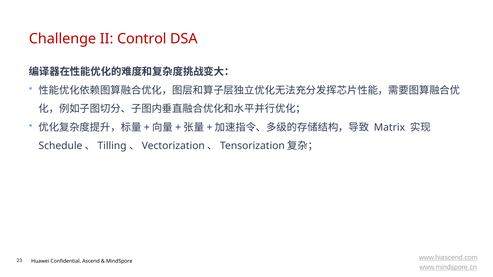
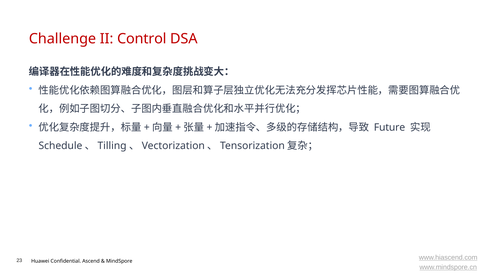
Matrix: Matrix -> Future (390, 127)
